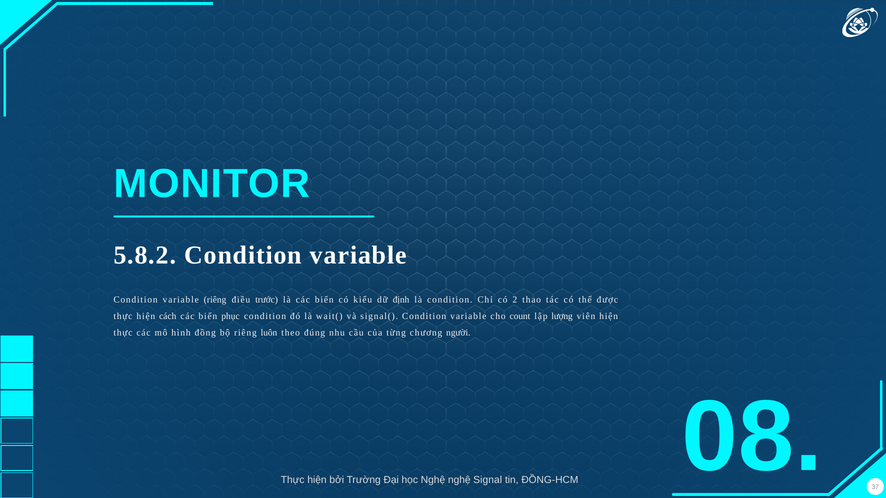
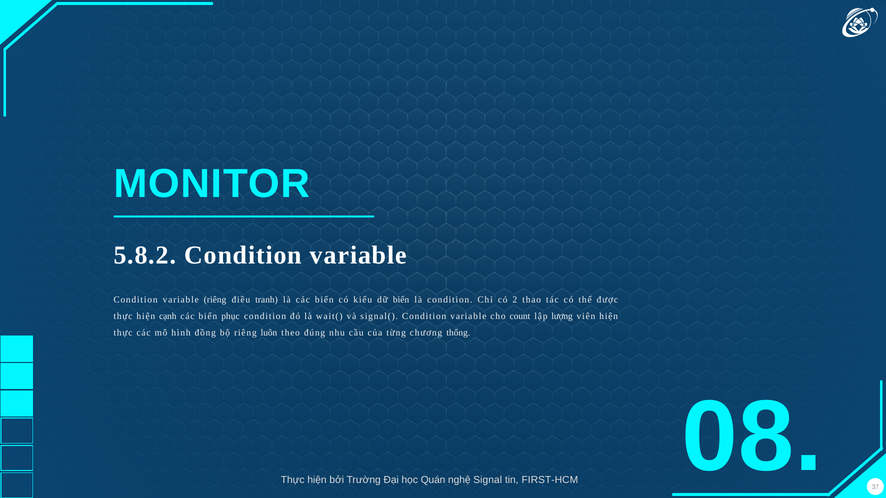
trước: trước -> tranh (267, 300)
dữ định: định -> biển (401, 300)
cách: cách -> cạnh (168, 317)
người: người -> thống (458, 333)
học Nghệ: Nghệ -> Quán (433, 480)
ĐỒNG-HCM: ĐỒNG-HCM -> FIRST-HCM (550, 480)
